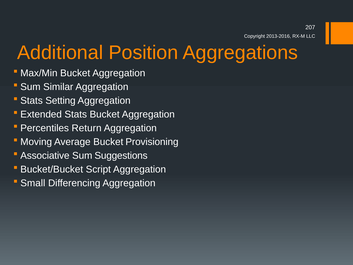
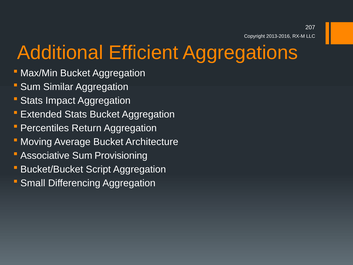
Position: Position -> Efficient (143, 52)
Setting: Setting -> Impact (60, 101)
Provisioning: Provisioning -> Architecture (152, 142)
Suggestions: Suggestions -> Provisioning (121, 156)
